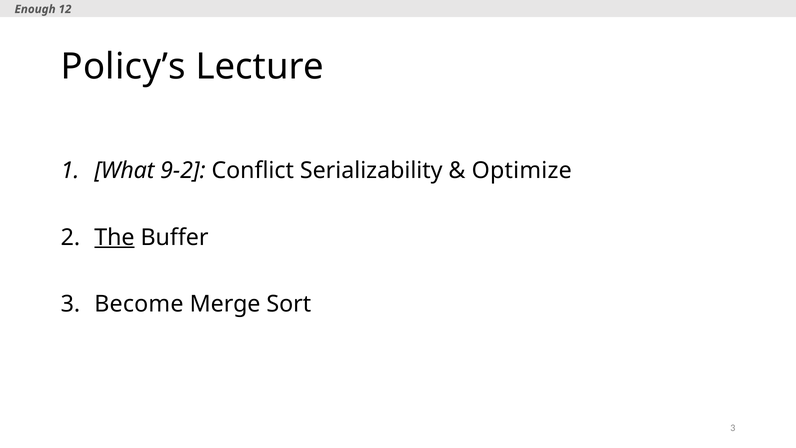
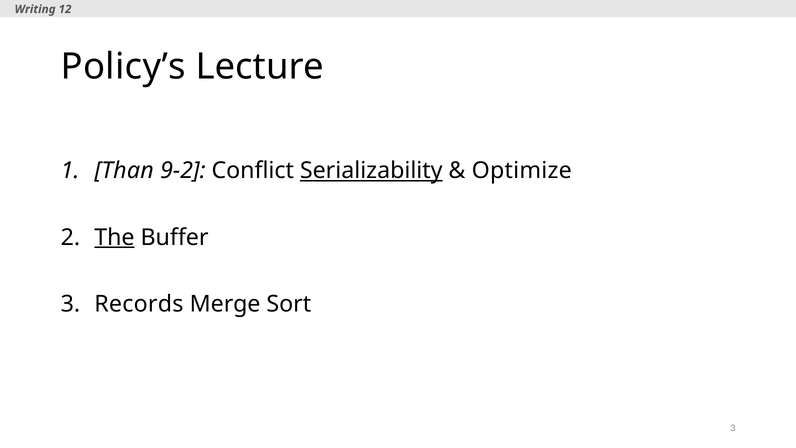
Enough: Enough -> Writing (35, 9)
What: What -> Than (124, 171)
Serializability underline: none -> present (371, 171)
Become: Become -> Records (139, 304)
